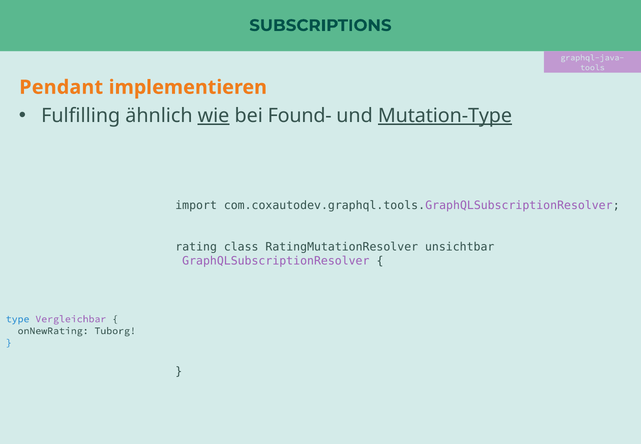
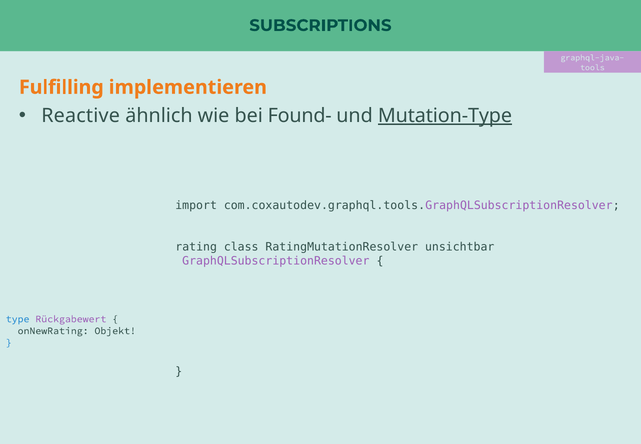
Pendant: Pendant -> Fulfilling (61, 87)
Fulfilling: Fulfilling -> Reactive (81, 116)
wie underline: present -> none (214, 116)
Vergleichbar: Vergleichbar -> Rückgabewert (71, 319)
Tuborg: Tuborg -> Objekt (115, 331)
